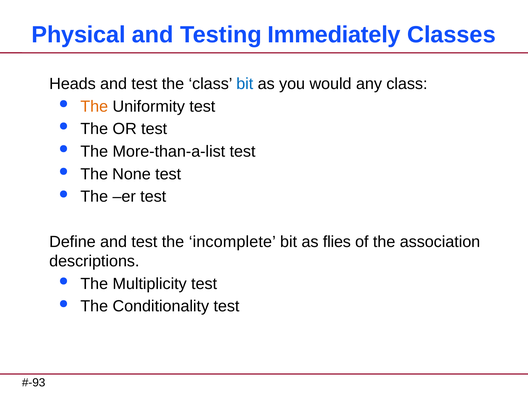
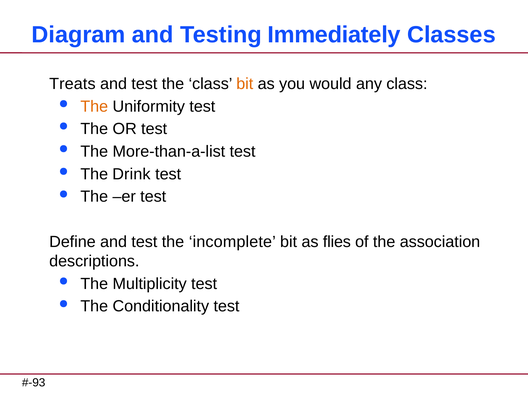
Physical: Physical -> Diagram (79, 35)
Heads: Heads -> Treats (72, 84)
bit colour: blue -> orange (245, 84)
None: None -> Drink (131, 174)
